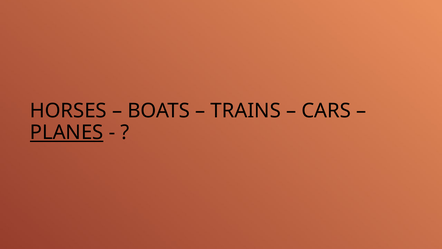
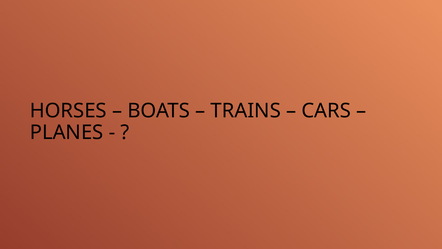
PLANES underline: present -> none (67, 132)
